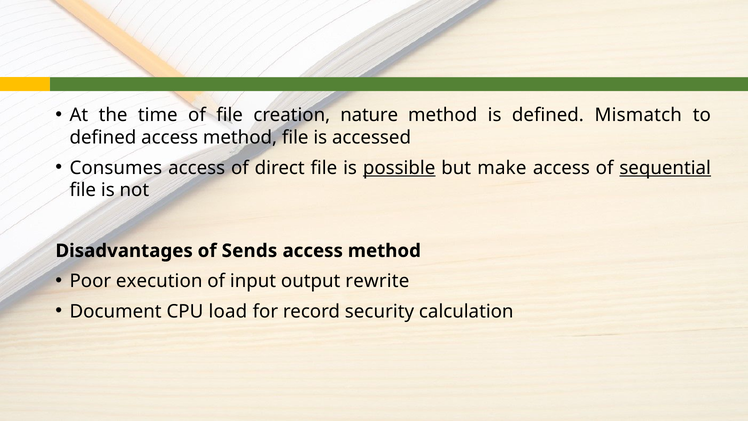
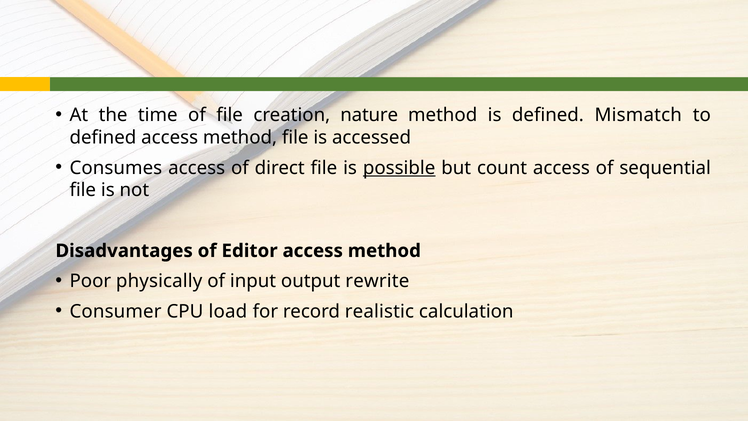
make: make -> count (502, 168)
sequential underline: present -> none (665, 168)
Sends: Sends -> Editor (250, 251)
execution: execution -> physically (159, 281)
Document: Document -> Consumer (116, 311)
security: security -> realistic (379, 311)
